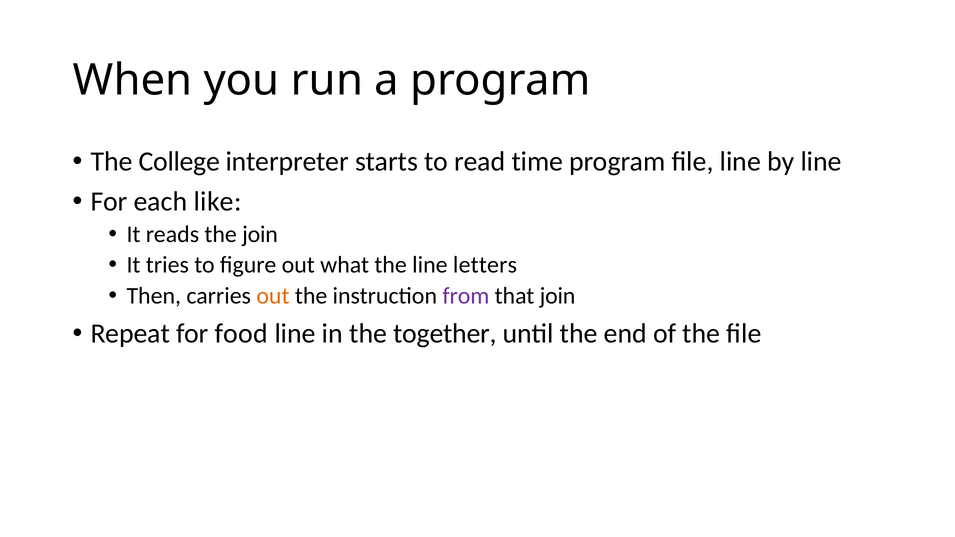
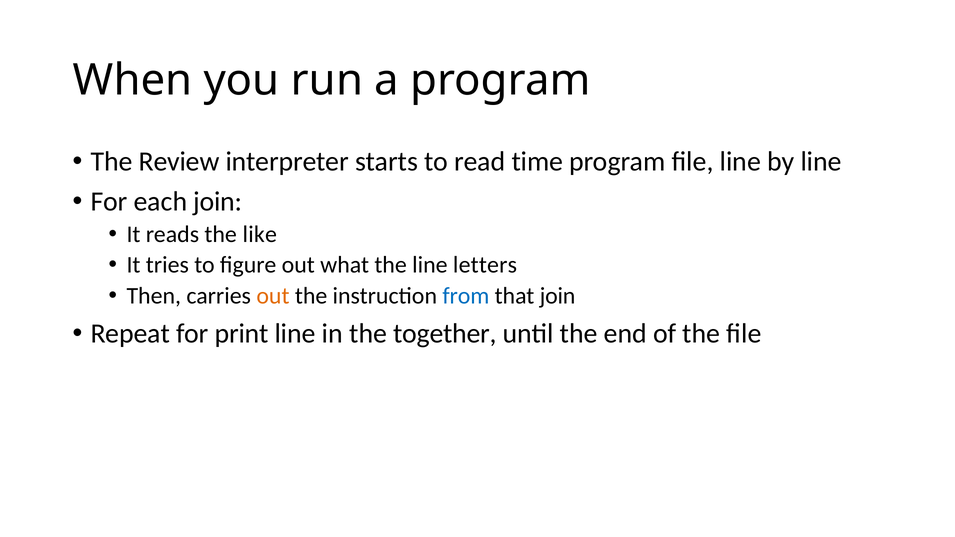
College: College -> Review (179, 161)
each like: like -> join (218, 202)
the join: join -> like (260, 234)
from colour: purple -> blue (466, 296)
food: food -> print (242, 334)
